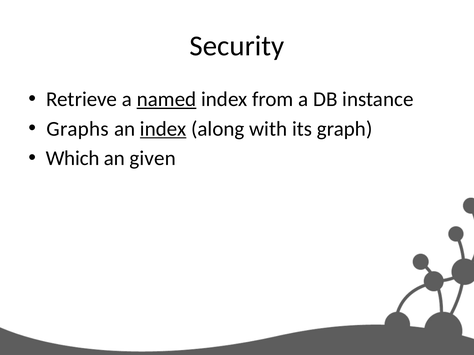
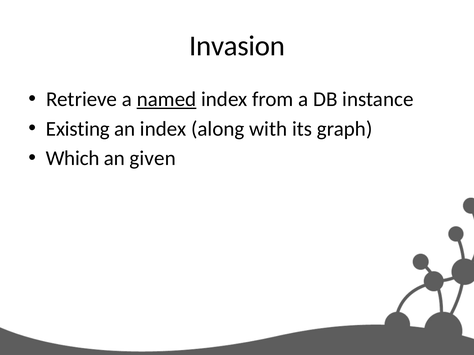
Security: Security -> Invasion (237, 46)
Graphs: Graphs -> Existing (78, 129)
index underline: present -> none (163, 129)
